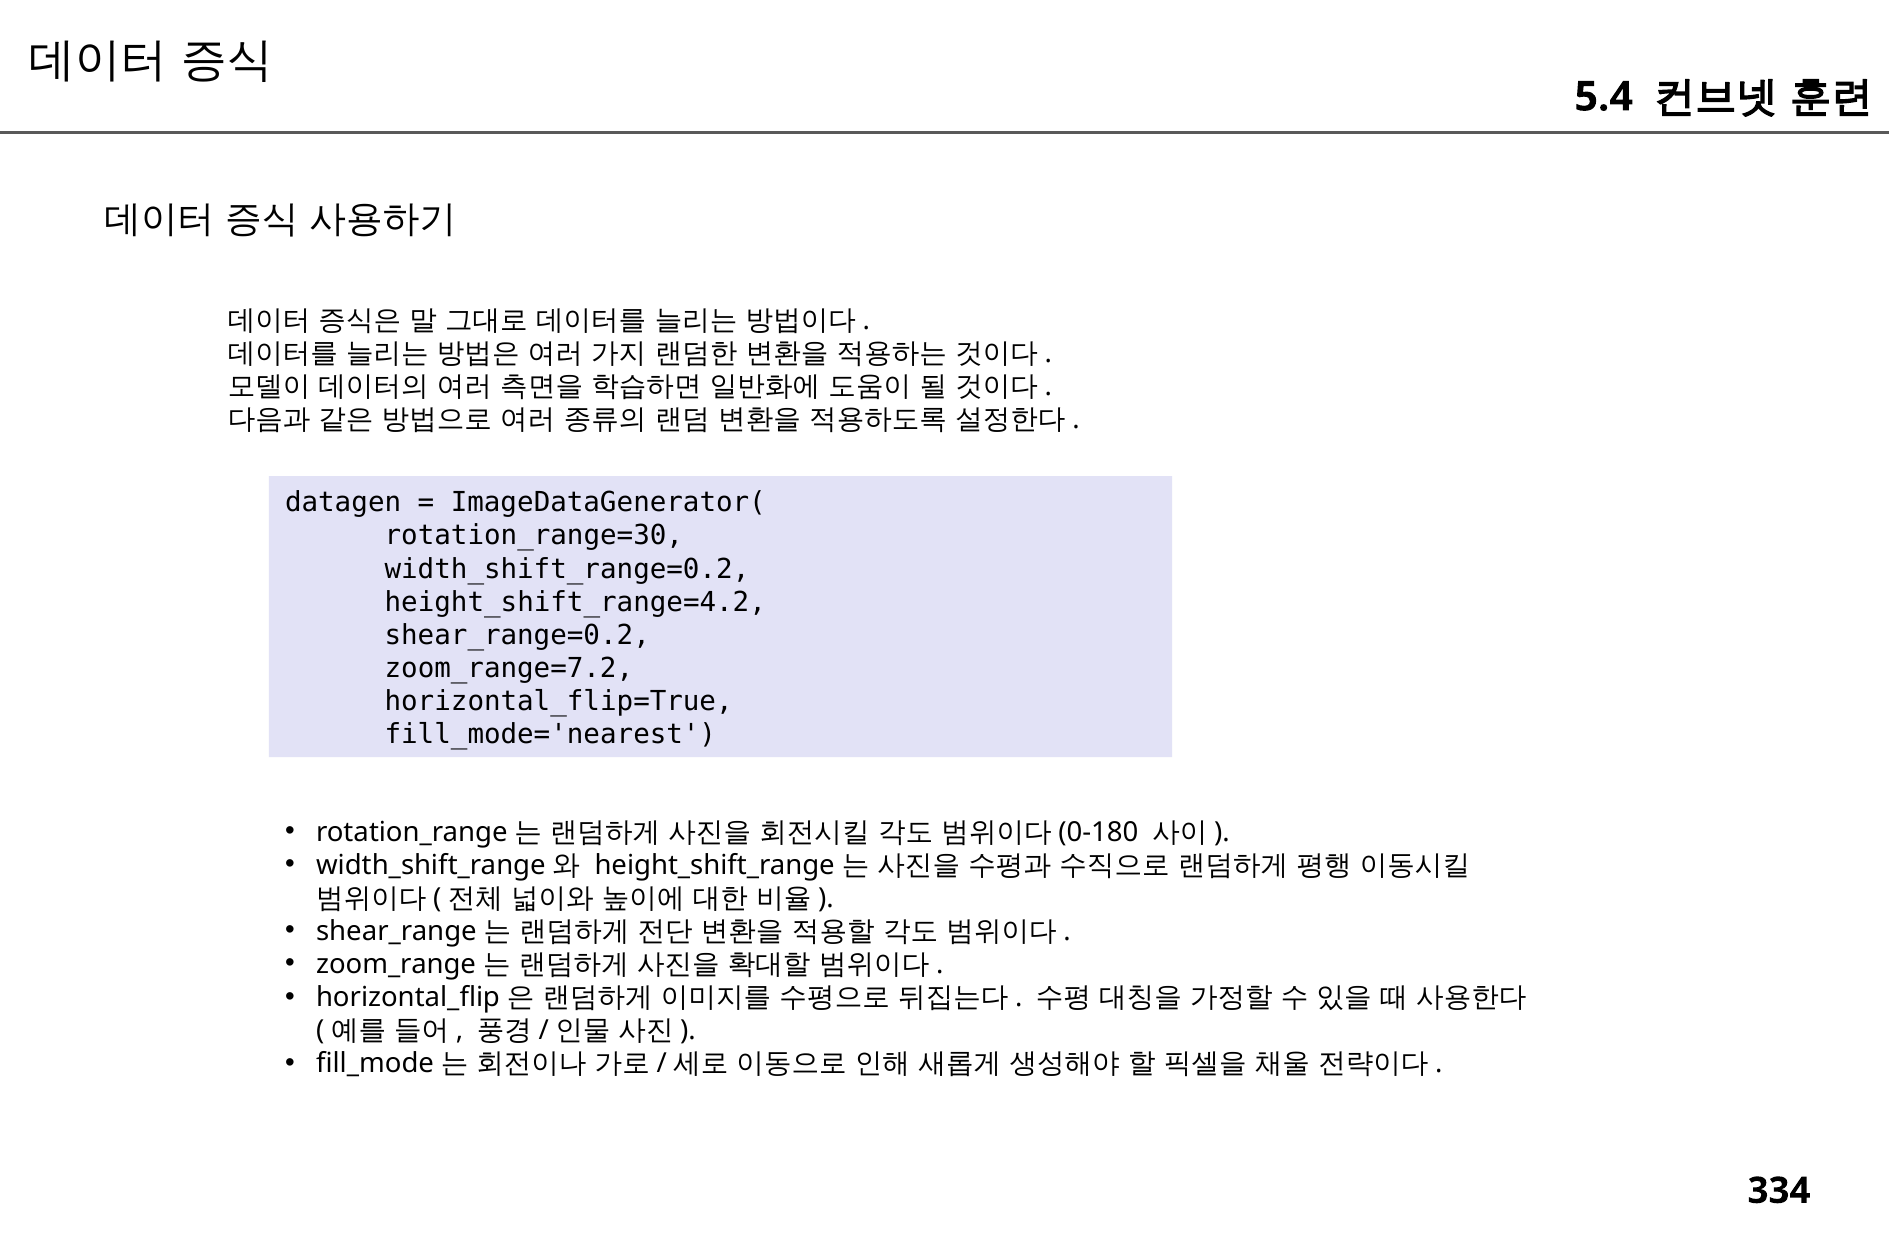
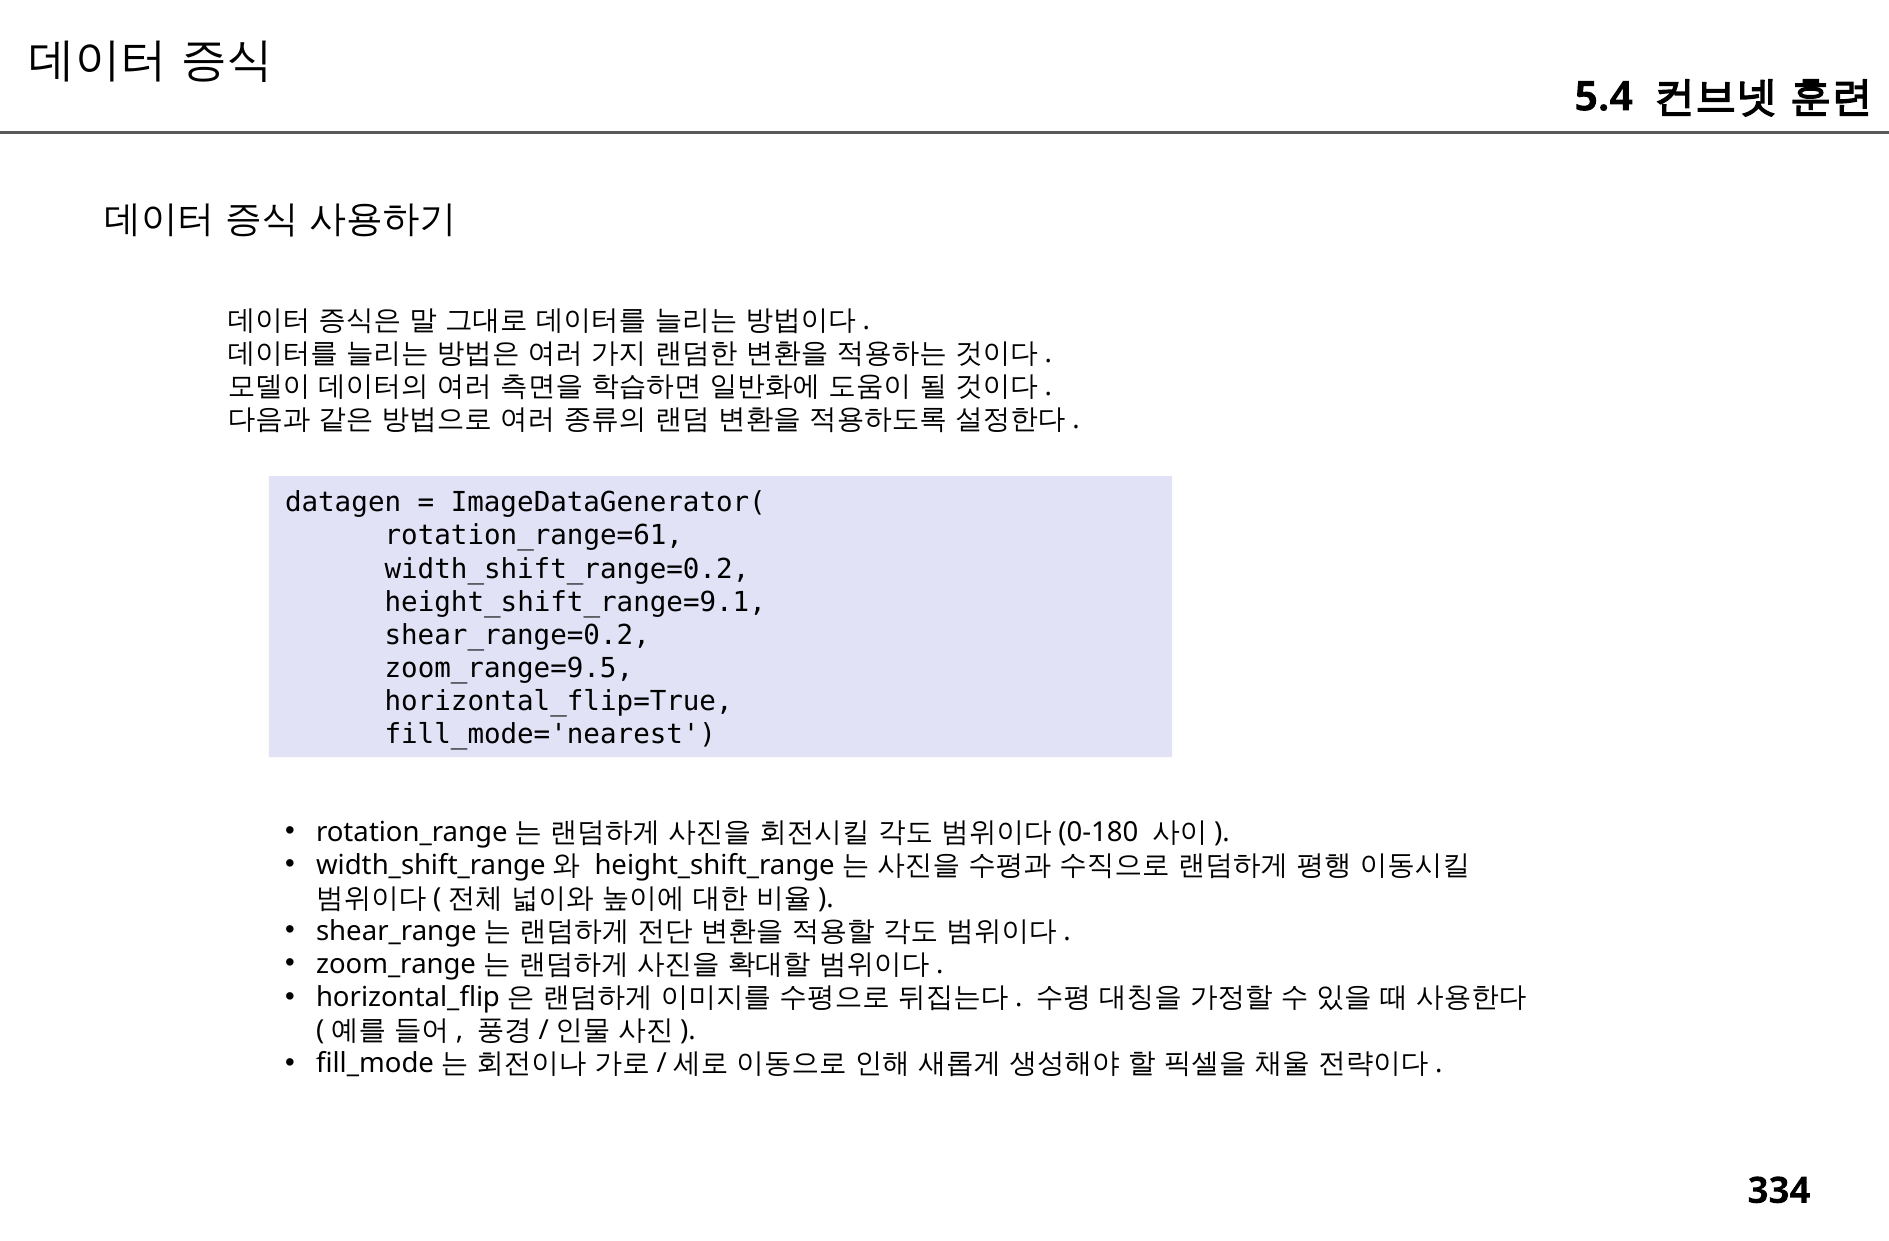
rotation_range=30: rotation_range=30 -> rotation_range=61 (534, 536)
height_shift_range=4.2: height_shift_range=4.2 -> height_shift_range=9.1 (575, 602)
zoom_range=7.2: zoom_range=7.2 -> zoom_range=9.5 (509, 668)
